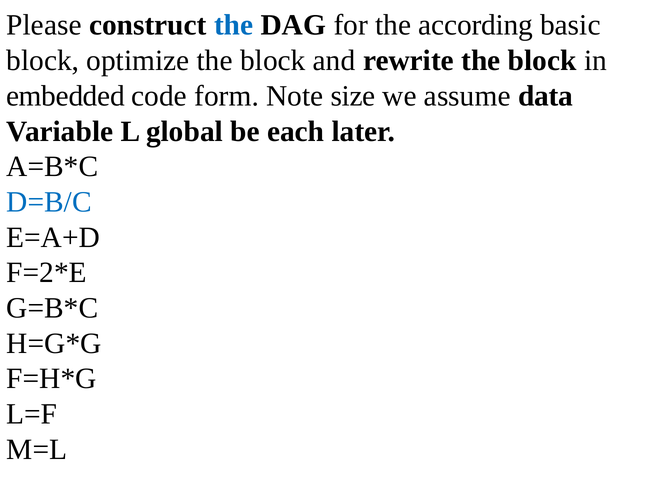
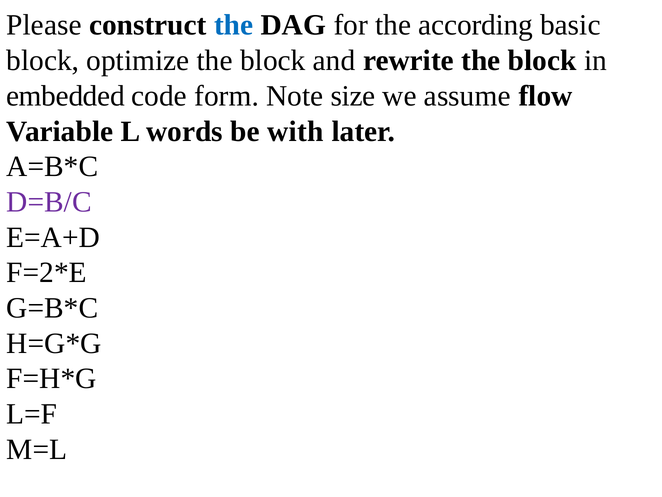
data: data -> flow (546, 96)
global: global -> words (184, 131)
each: each -> with (296, 131)
D=B/C colour: blue -> purple (49, 202)
